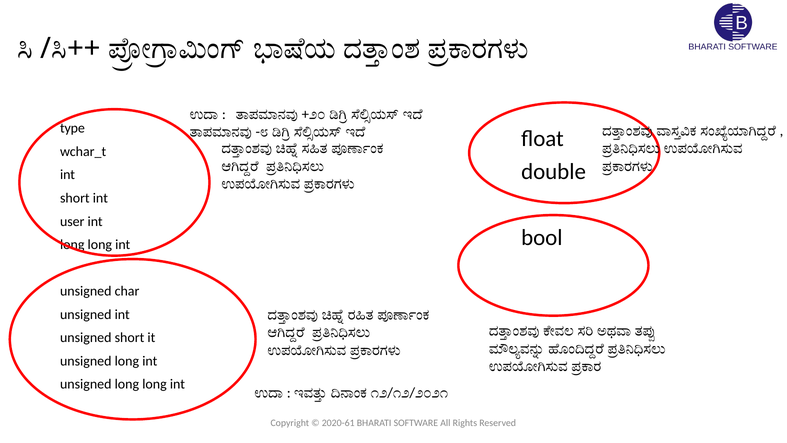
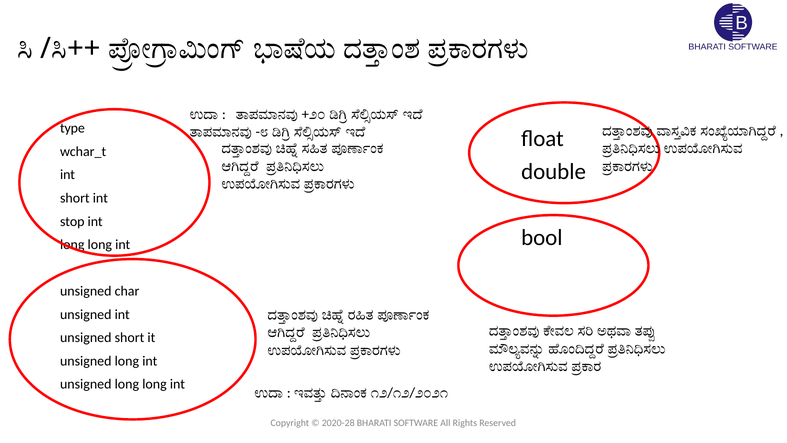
user: user -> stop (72, 221)
2020-61: 2020-61 -> 2020-28 (338, 423)
